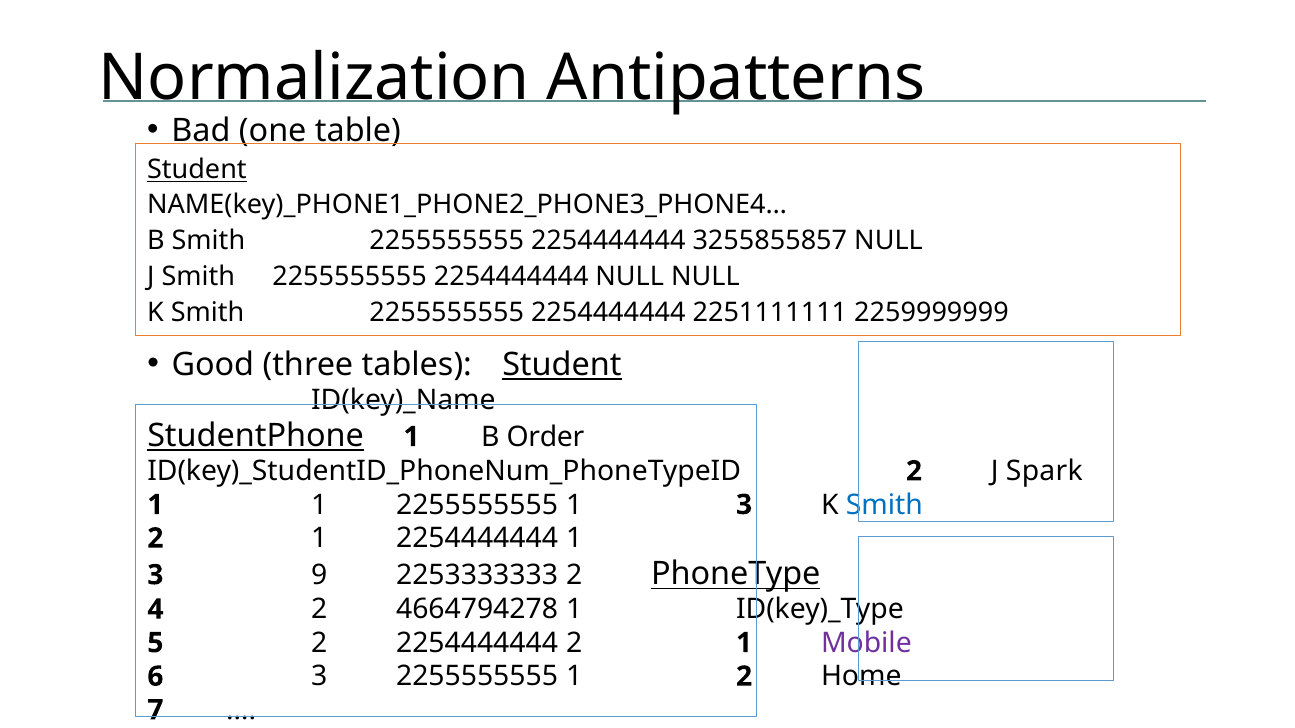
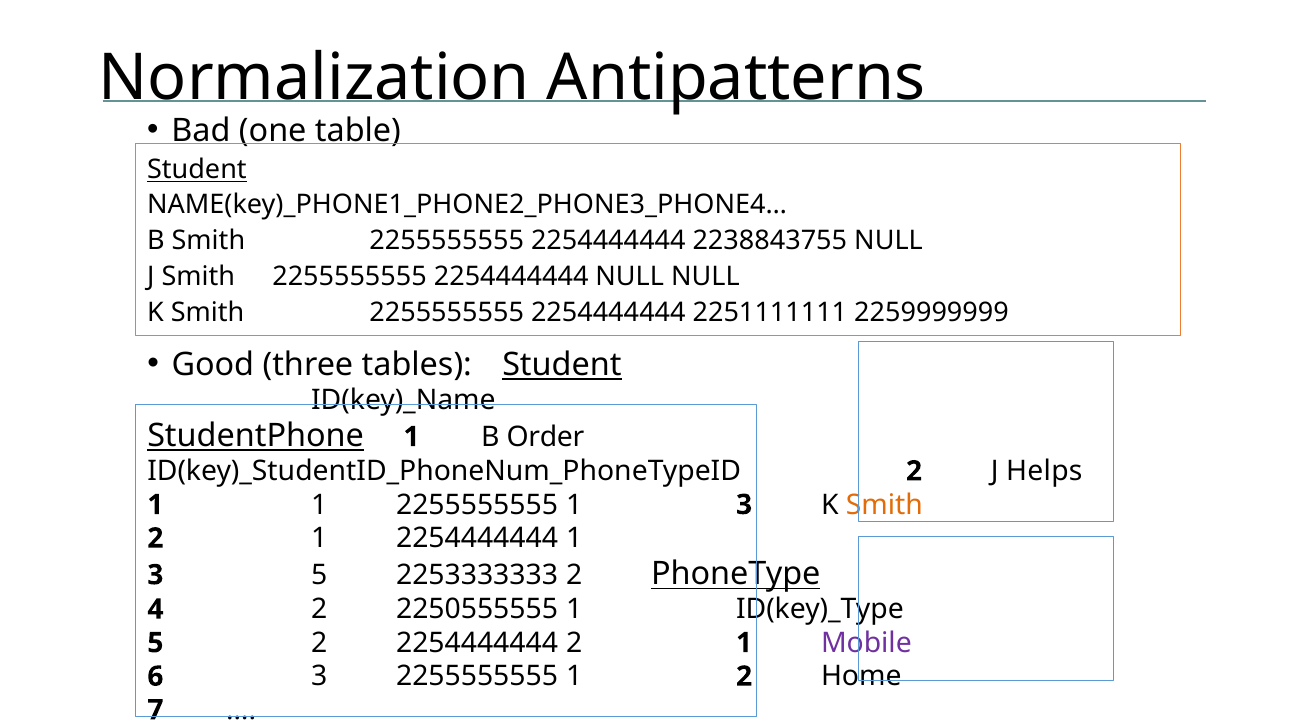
3255855857: 3255855857 -> 2238843755 (770, 241)
Spark: Spark -> Helps (1044, 471)
Smith colour: blue -> orange (884, 505)
3 9: 9 -> 5 (319, 575)
4664794278: 4664794278 -> 2250555555 (477, 610)
